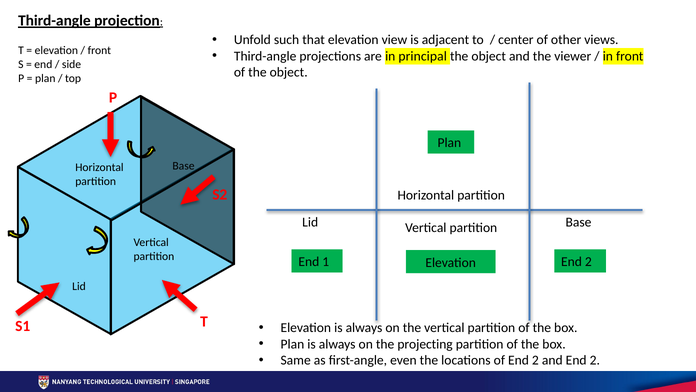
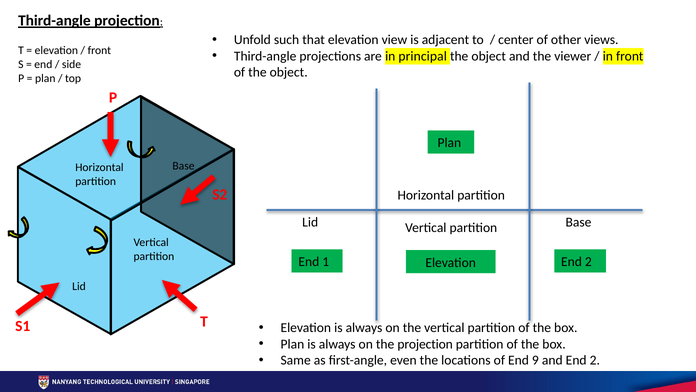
the projecting: projecting -> projection (425, 344)
of End 2: 2 -> 9 (535, 360)
